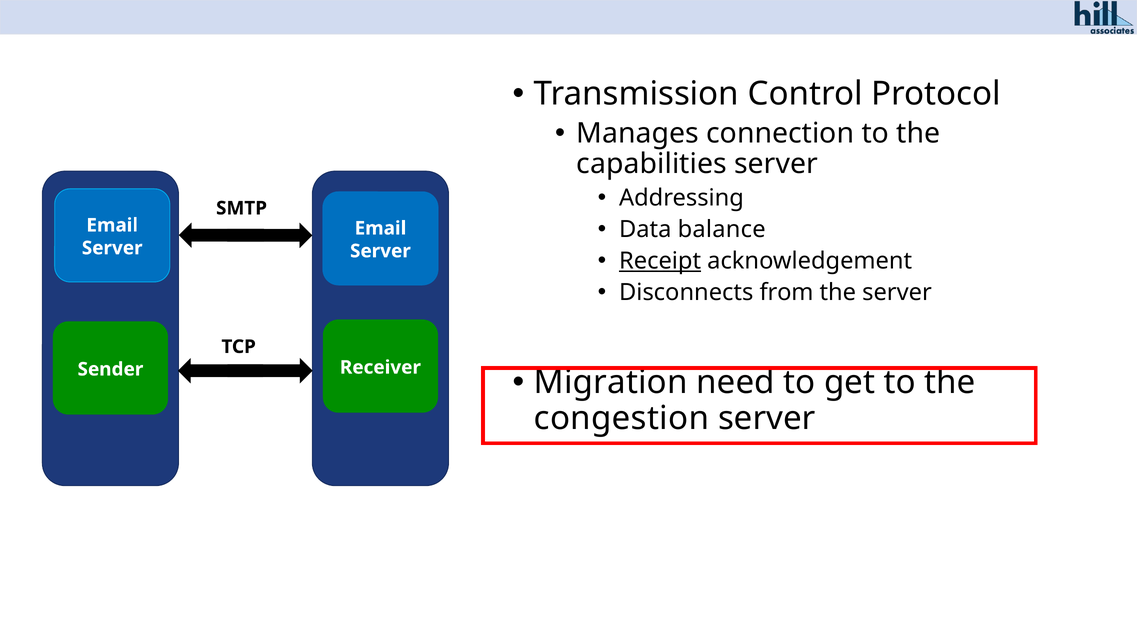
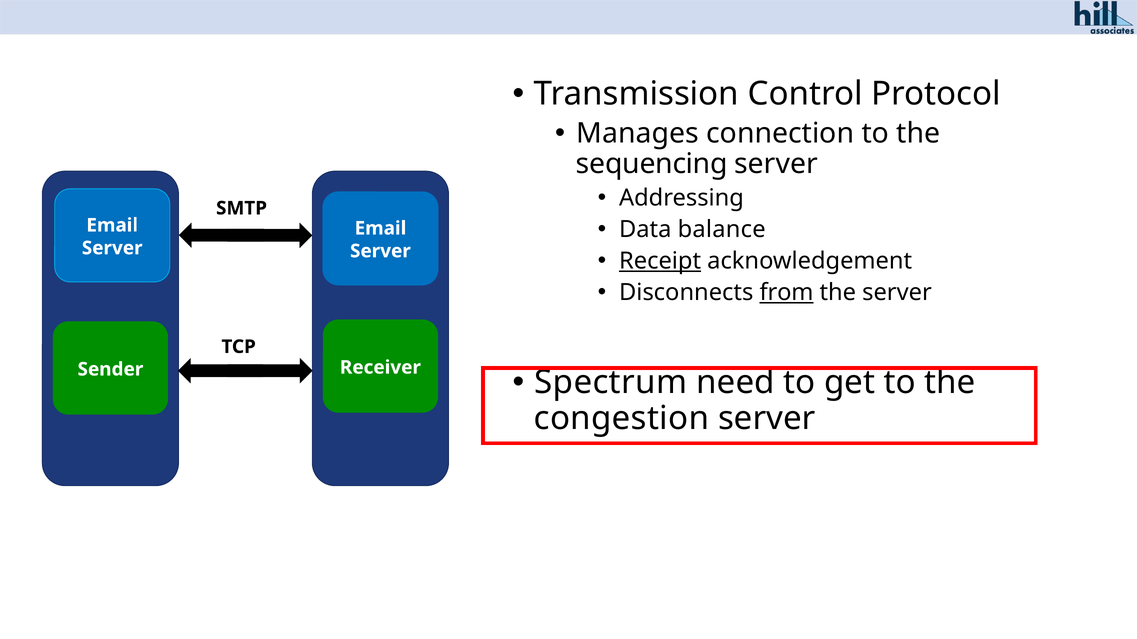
capabilities: capabilities -> sequencing (652, 164)
from underline: none -> present (787, 293)
Migration: Migration -> Spectrum (611, 383)
